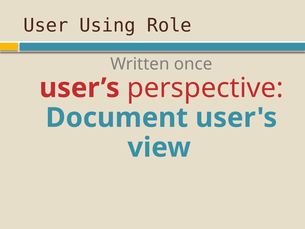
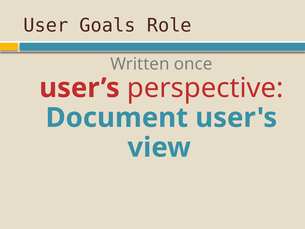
Using: Using -> Goals (108, 25)
